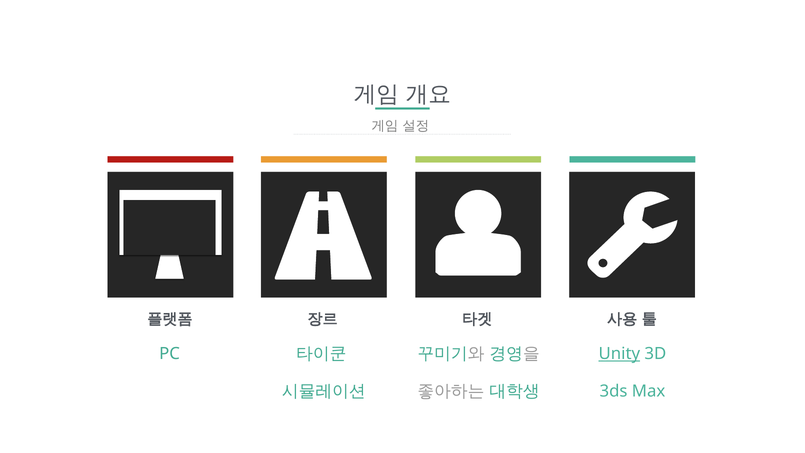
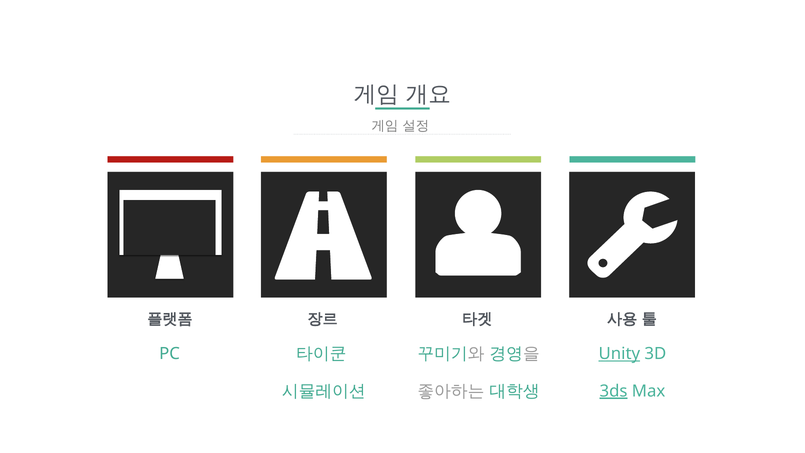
3ds underline: none -> present (614, 391)
